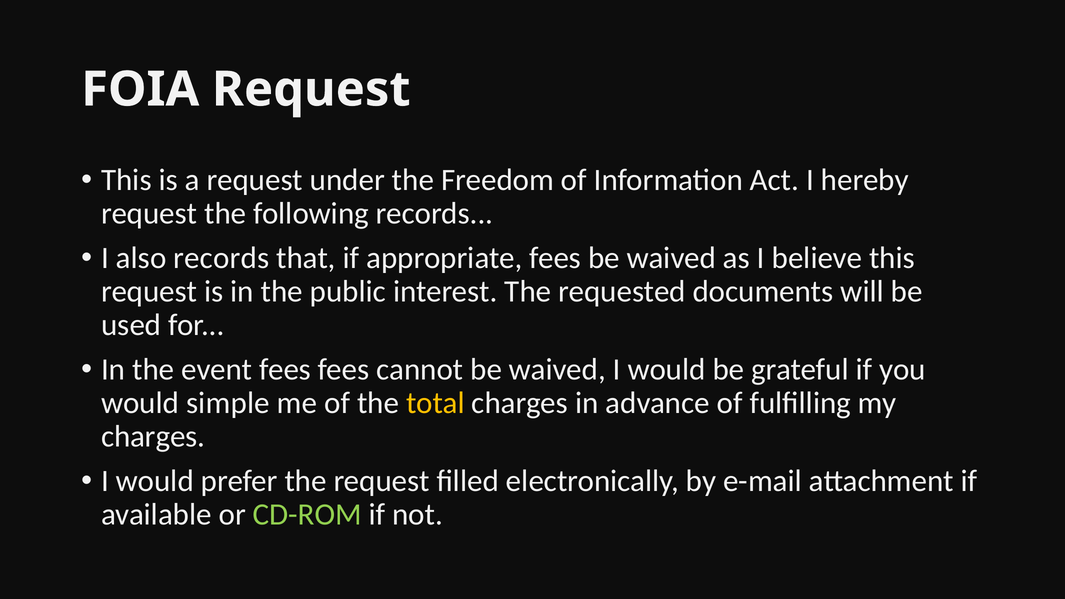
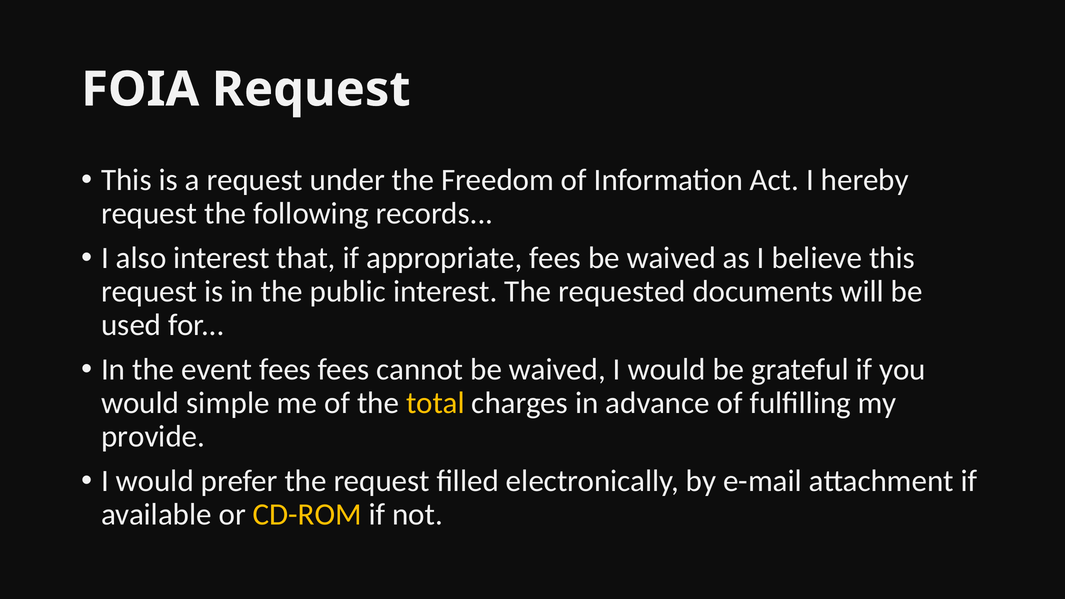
also records: records -> interest (221, 258)
charges: charges -> provide (153, 437)
CD-ROM colour: light green -> yellow (307, 515)
